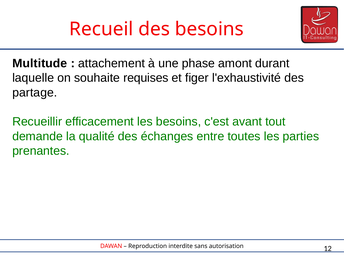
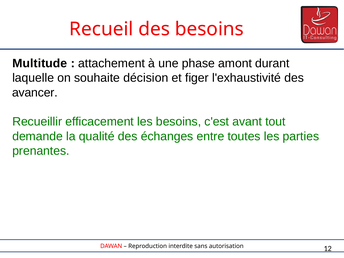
requises: requises -> décision (146, 78)
partage: partage -> avancer (35, 93)
